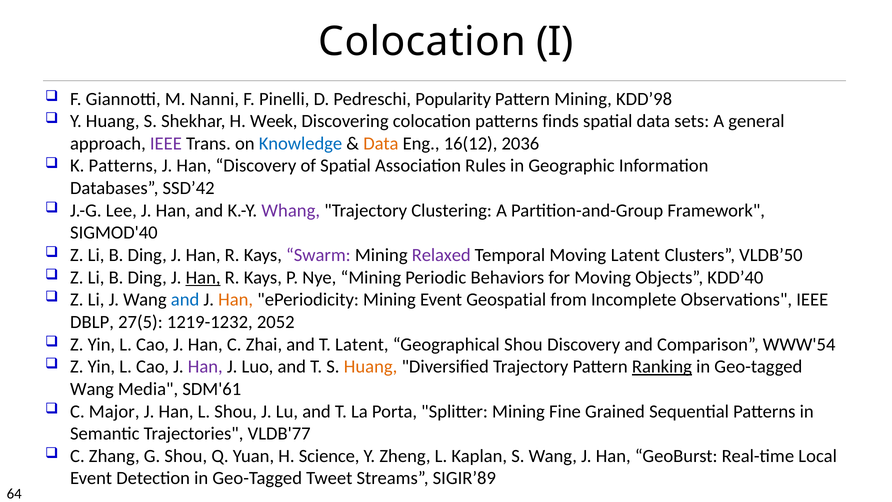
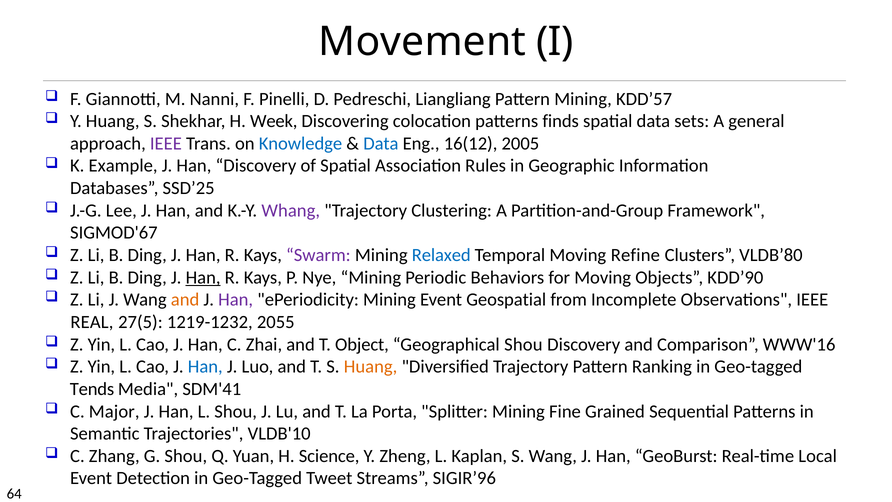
Colocation: Colocation -> Movement (422, 42)
Popularity: Popularity -> Liangliang (453, 99)
KDD’98: KDD’98 -> KDD’57 (644, 99)
Data colour: orange -> blue (381, 143)
2036: 2036 -> 2005 (520, 143)
K Patterns: Patterns -> Example (123, 166)
SSD’42: SSD’42 -> SSD’25 (189, 188)
SIGMOD'40: SIGMOD'40 -> SIGMOD'67 (114, 233)
Relaxed colour: purple -> blue (441, 255)
Moving Latent: Latent -> Refine (635, 255)
VLDB’50: VLDB’50 -> VLDB’80 (771, 255)
KDD’40: KDD’40 -> KDD’90 (735, 277)
and colour: blue -> orange (185, 300)
Han colour: orange -> purple (236, 300)
DBLP: DBLP -> REAL (92, 322)
2052: 2052 -> 2055 (276, 322)
T Latent: Latent -> Object (362, 344)
WWW'54: WWW'54 -> WWW'16 (799, 344)
Han colour: purple -> blue (205, 367)
Ranking underline: present -> none (662, 367)
Wang: Wang -> Tends (92, 389)
SDM'61: SDM'61 -> SDM'41 (212, 389)
VLDB'77: VLDB'77 -> VLDB'10 (279, 433)
SIGIR’89: SIGIR’89 -> SIGIR’96 (464, 478)
